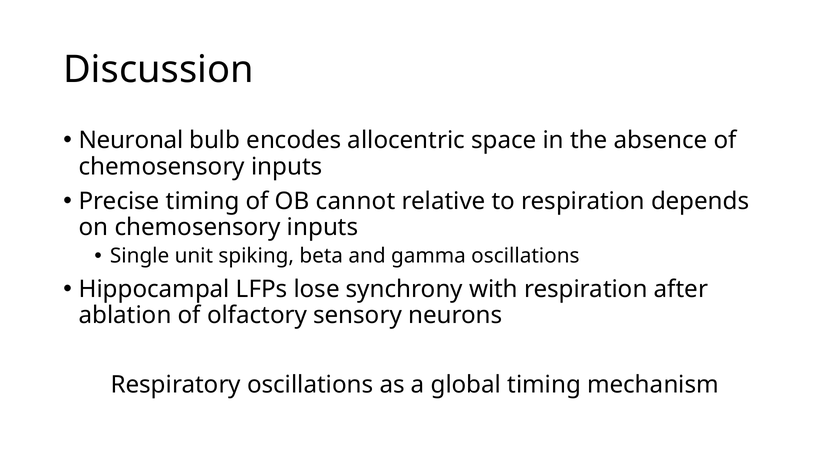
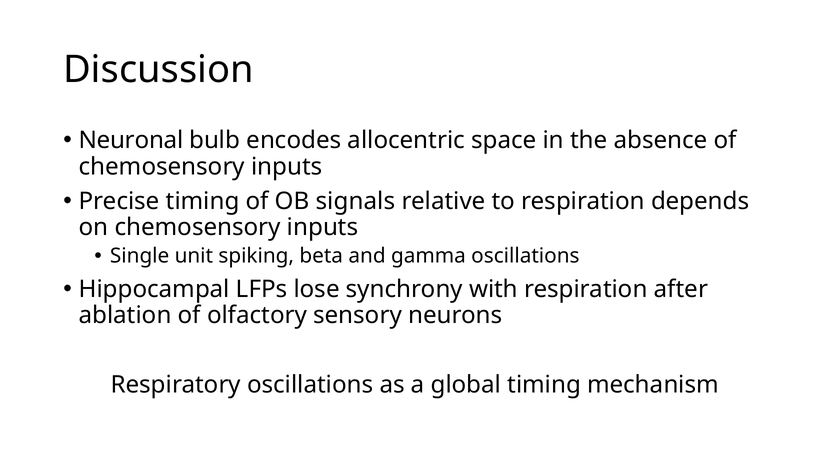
cannot: cannot -> signals (356, 201)
